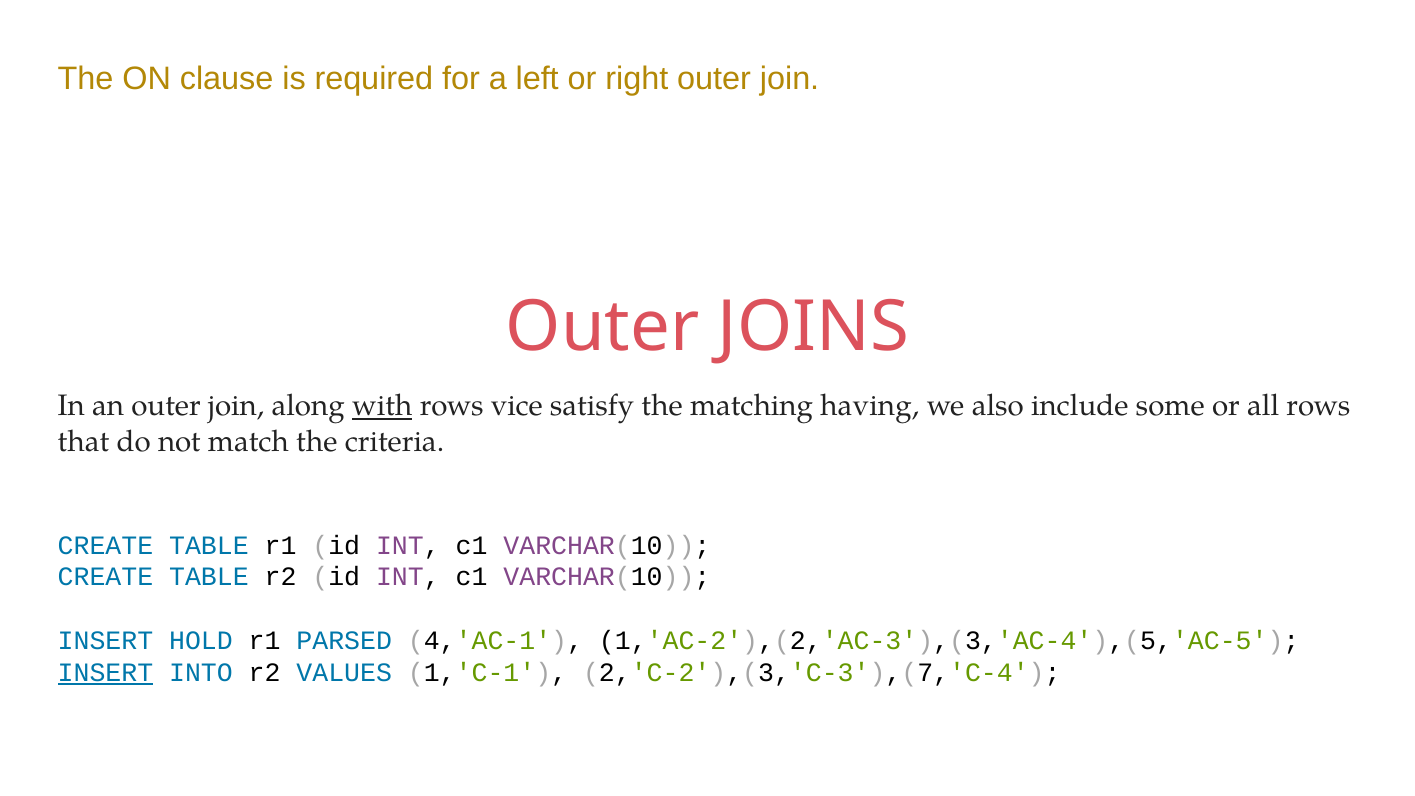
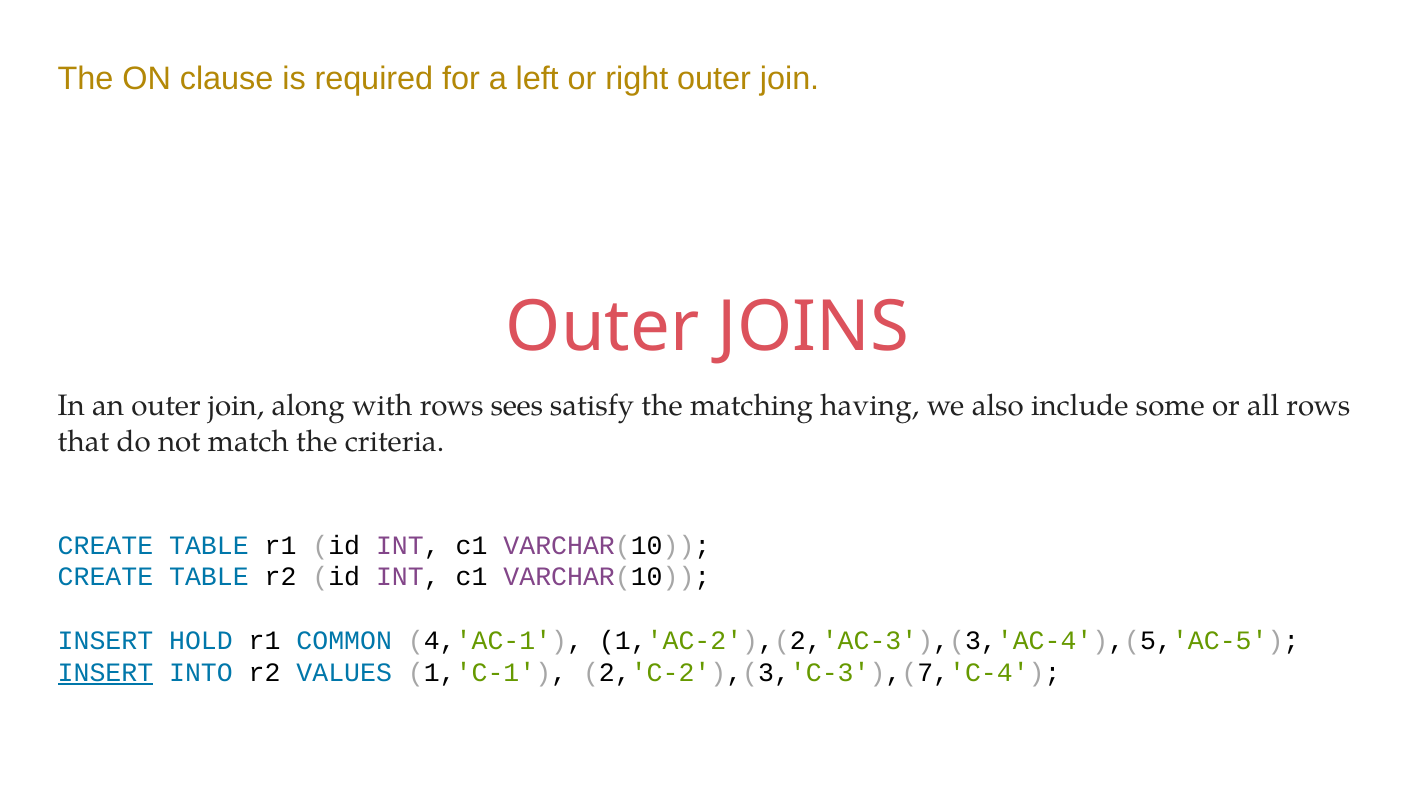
with underline: present -> none (382, 406)
vice: vice -> sees (517, 406)
PARSED: PARSED -> COMMON (344, 641)
